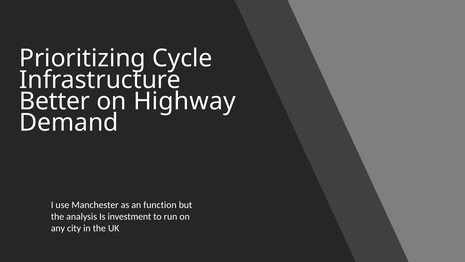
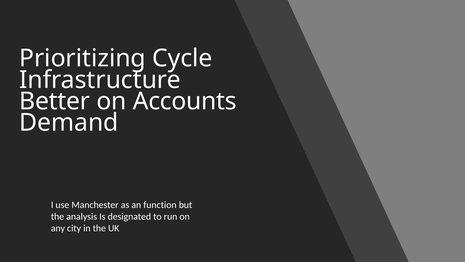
Highway: Highway -> Accounts (185, 101)
investment: investment -> designated (129, 216)
